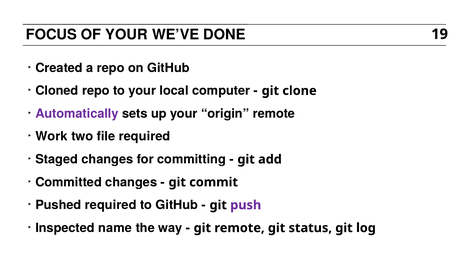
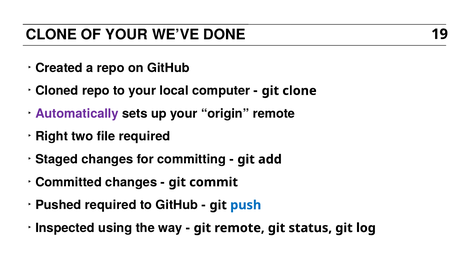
FOCUS: FOCUS -> CLONE (51, 35)
Work: Work -> Right (52, 137)
push colour: purple -> blue (246, 205)
name: name -> using (115, 228)
